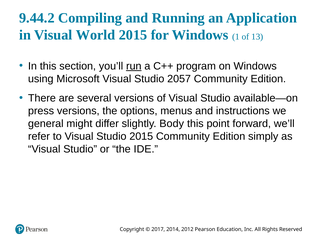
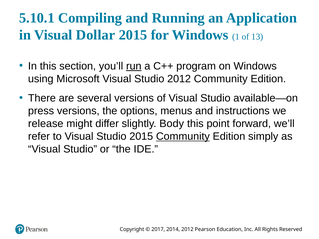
9.44.2: 9.44.2 -> 5.10.1 (37, 18)
World: World -> Dollar (96, 35)
Studio 2057: 2057 -> 2012 (179, 79)
general: general -> release (46, 124)
Community underline: none -> present (183, 137)
